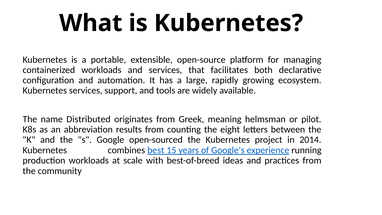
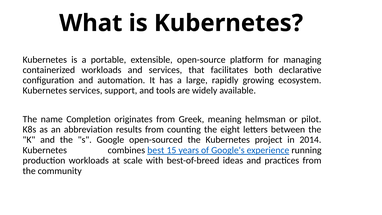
Distributed: Distributed -> Completion (89, 119)
